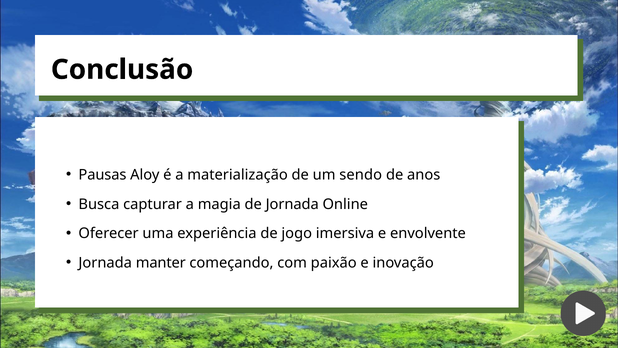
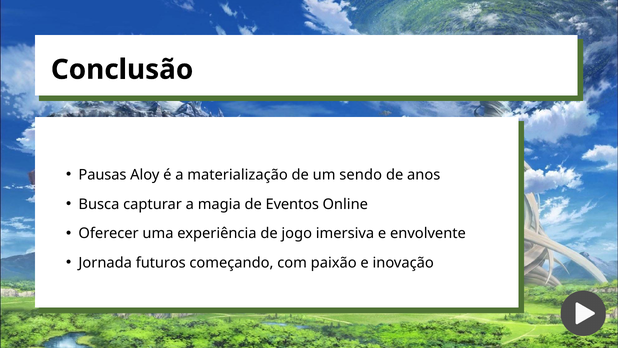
de Jornada: Jornada -> Eventos (292, 204)
manter: manter -> futuros (161, 263)
